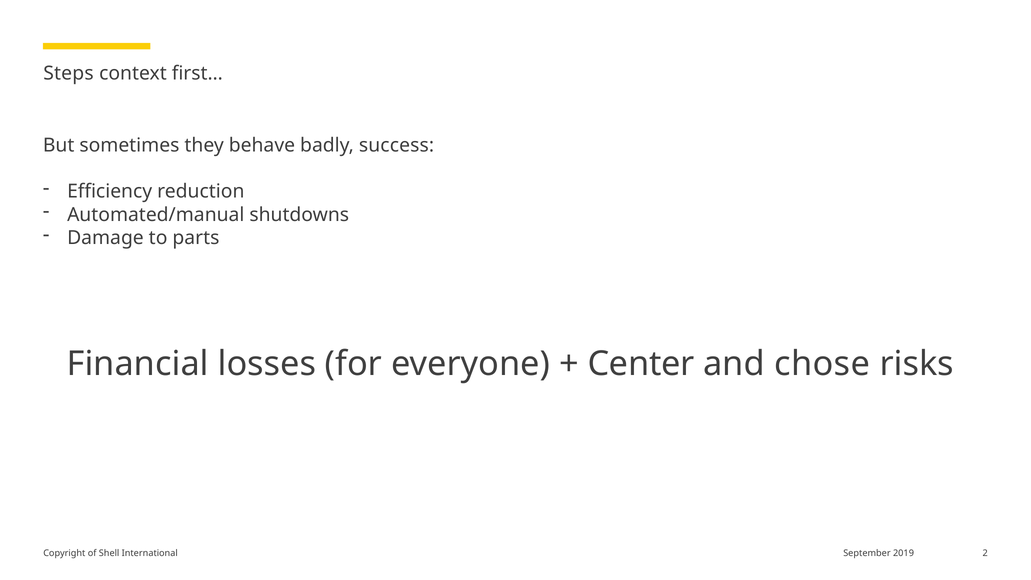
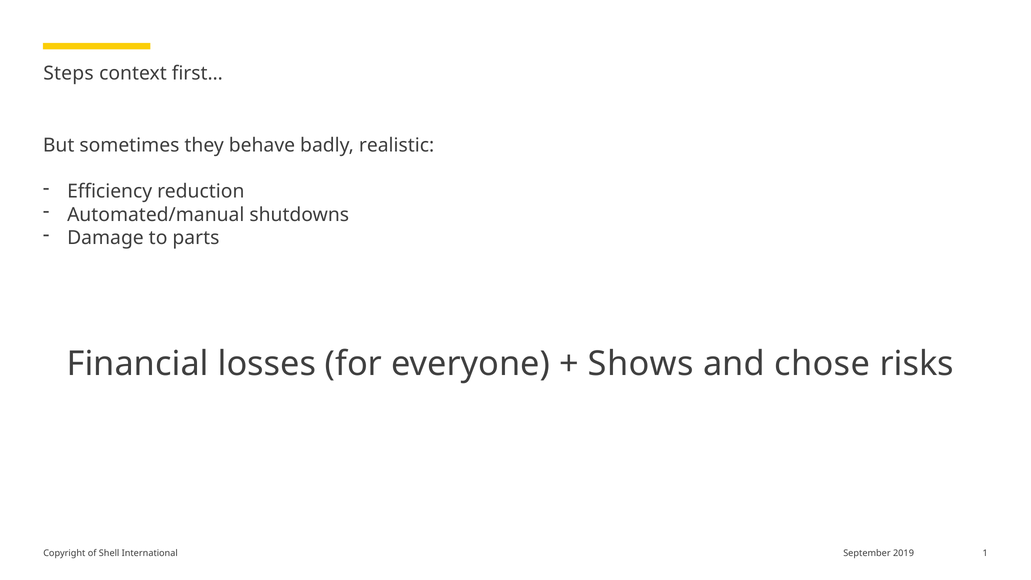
success: success -> realistic (397, 145)
Center: Center -> Shows (641, 364)
2: 2 -> 1 (985, 553)
